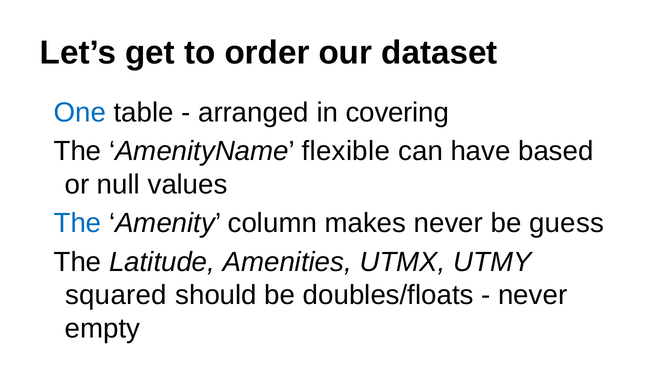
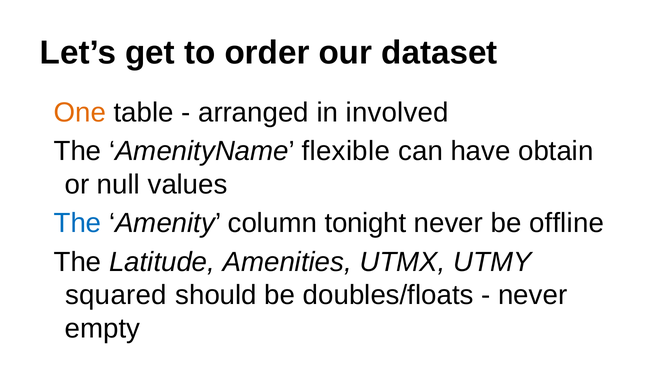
One colour: blue -> orange (80, 112)
covering: covering -> involved (397, 112)
based: based -> obtain (556, 151)
makes: makes -> tonight (365, 223)
guess: guess -> offline (567, 223)
